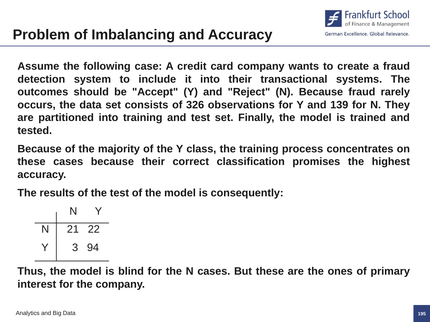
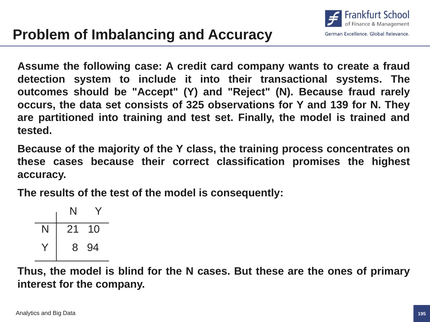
326: 326 -> 325 (195, 105)
22: 22 -> 10 (94, 230)
3: 3 -> 8 (75, 248)
